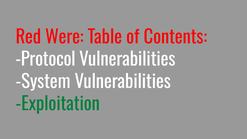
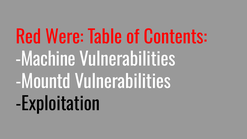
Protocol: Protocol -> Machine (45, 60)
System: System -> Mountd (43, 82)
Exploitation colour: green -> black (58, 104)
